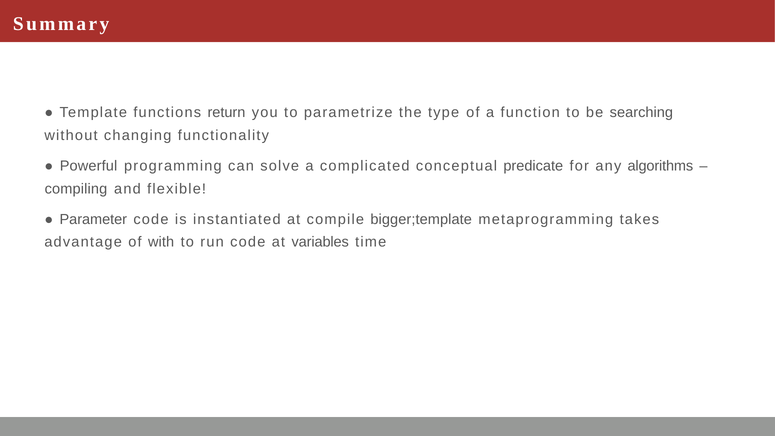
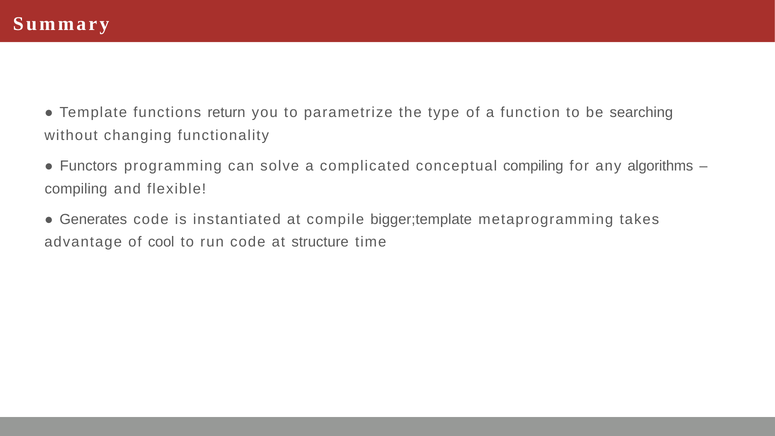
Powerful: Powerful -> Functors (89, 166)
conceptual predicate: predicate -> compiling (533, 166)
Parameter: Parameter -> Generates (93, 219)
with: with -> cool (161, 242)
variables: variables -> structure (320, 242)
